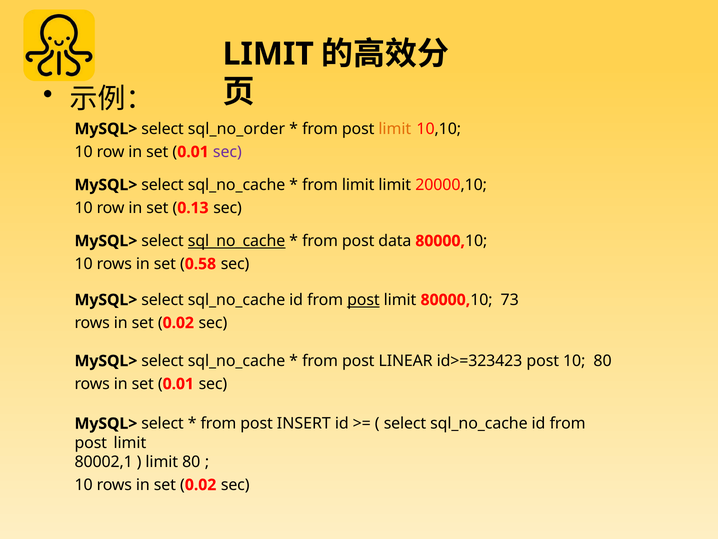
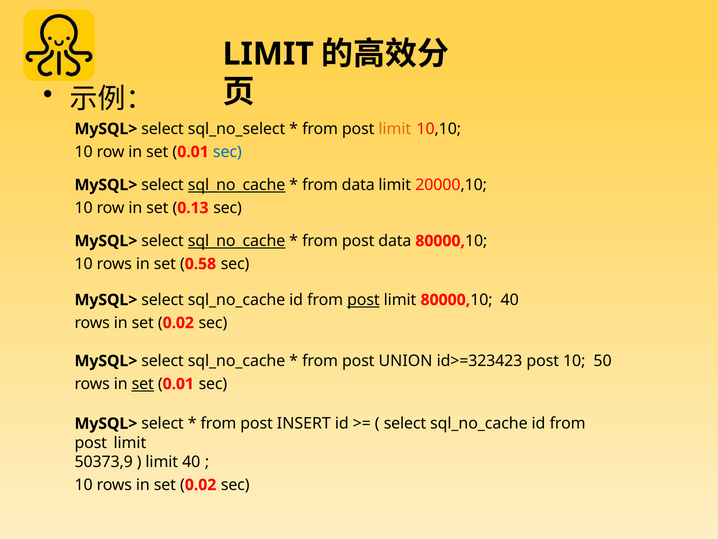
sql_no_order: sql_no_order -> sql_no_select (237, 129)
sec colour: purple -> blue (227, 152)
sql_no_cache underline: none -> present (237, 185)
from limit: limit -> data (358, 185)
80000,10 73: 73 -> 40 (510, 300)
LINEAR: LINEAR -> UNION (406, 361)
10 80: 80 -> 50 (603, 361)
set underline: none -> present (143, 384)
80002,1: 80002,1 -> 50373,9 (104, 462)
limit 80: 80 -> 40 (191, 462)
